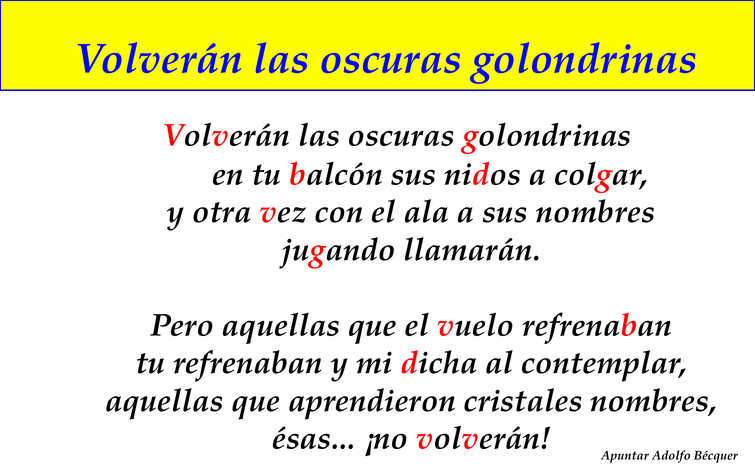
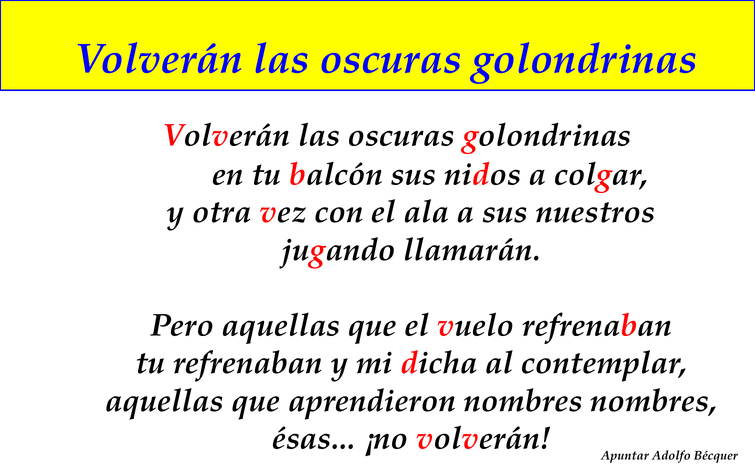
sus nombres: nombres -> nuestros (595, 212)
aprendieron cristales: cristales -> nombres (523, 401)
